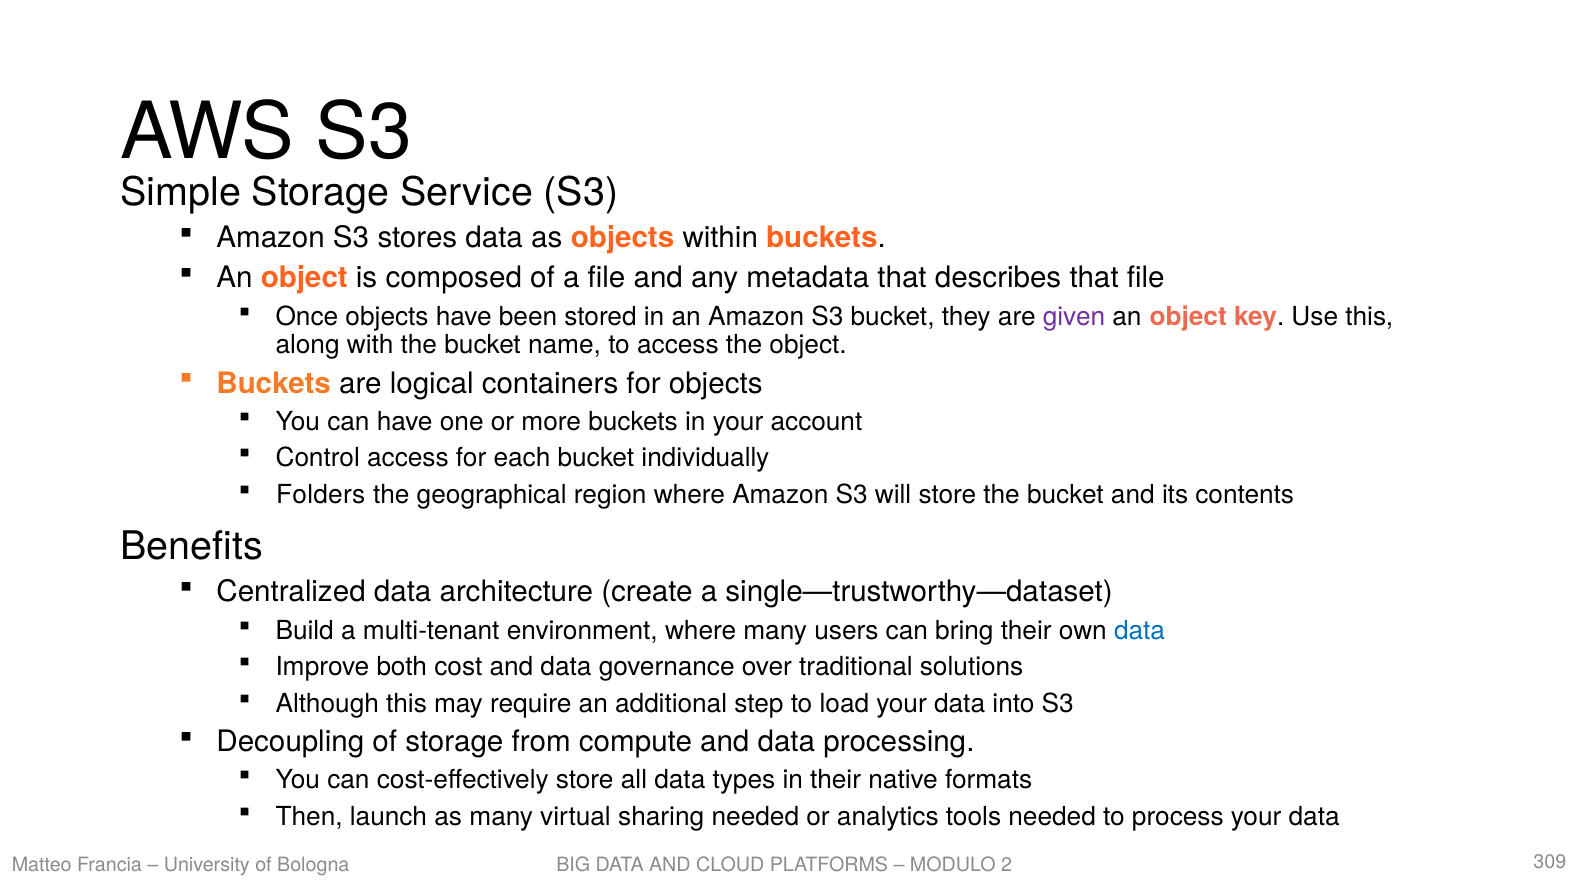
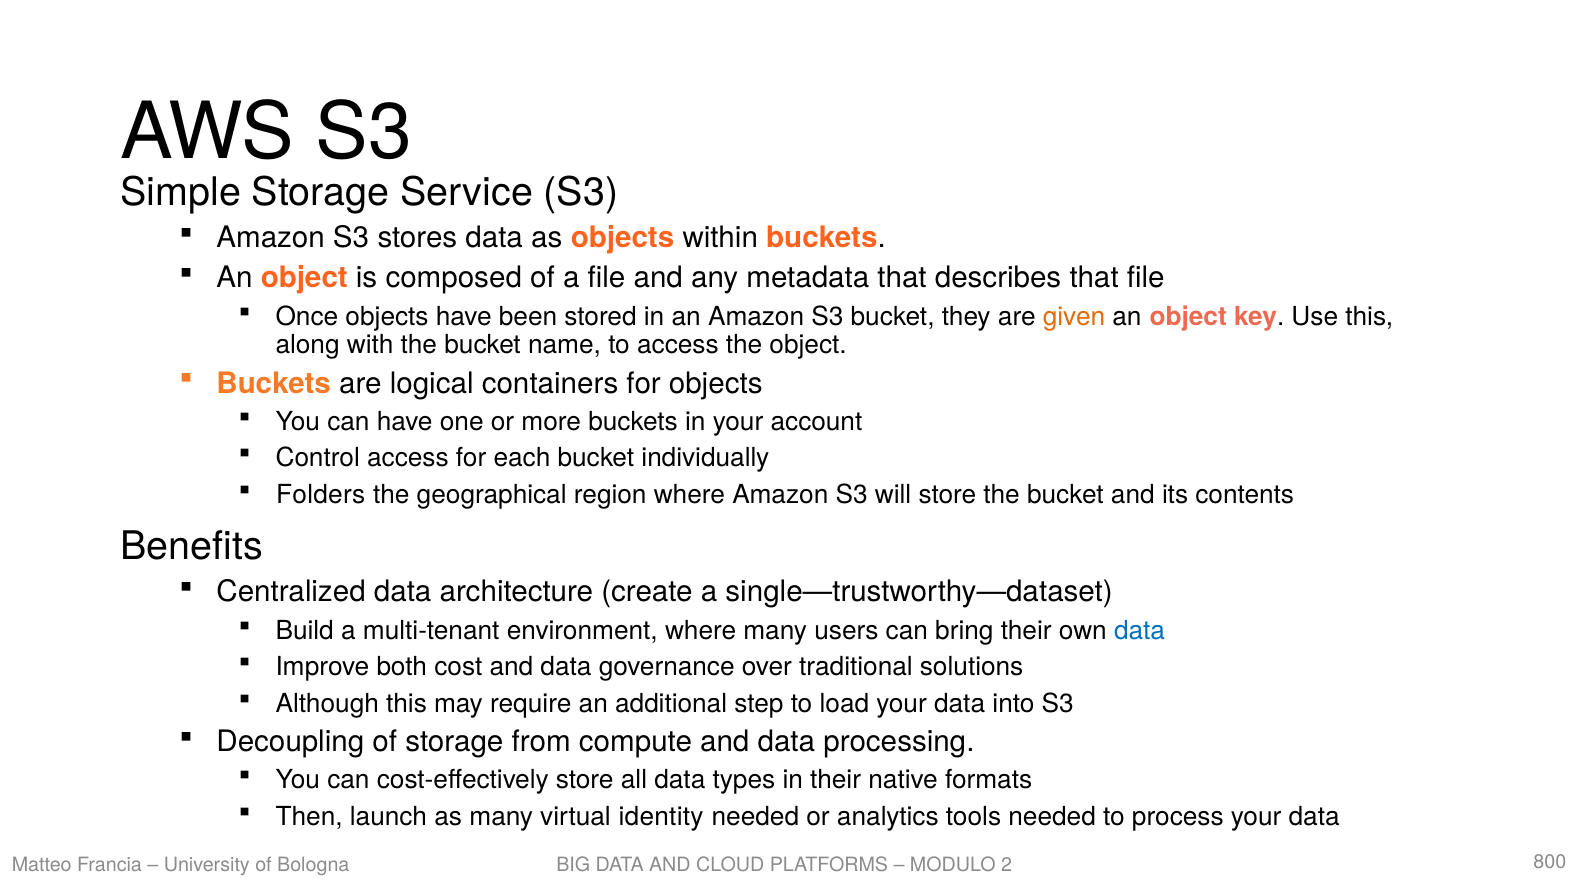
given colour: purple -> orange (1074, 317)
sharing: sharing -> identity (661, 817)
309: 309 -> 800 (1550, 863)
